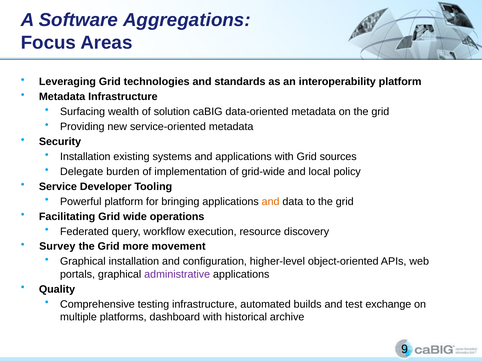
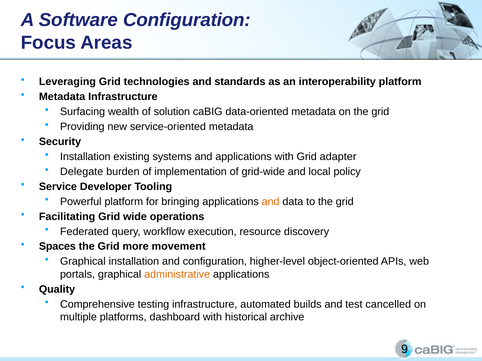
Software Aggregations: Aggregations -> Configuration (187, 20)
sources: sources -> adapter (338, 157)
Survey: Survey -> Spaces (57, 247)
administrative colour: purple -> orange (177, 275)
exchange: exchange -> cancelled (388, 305)
